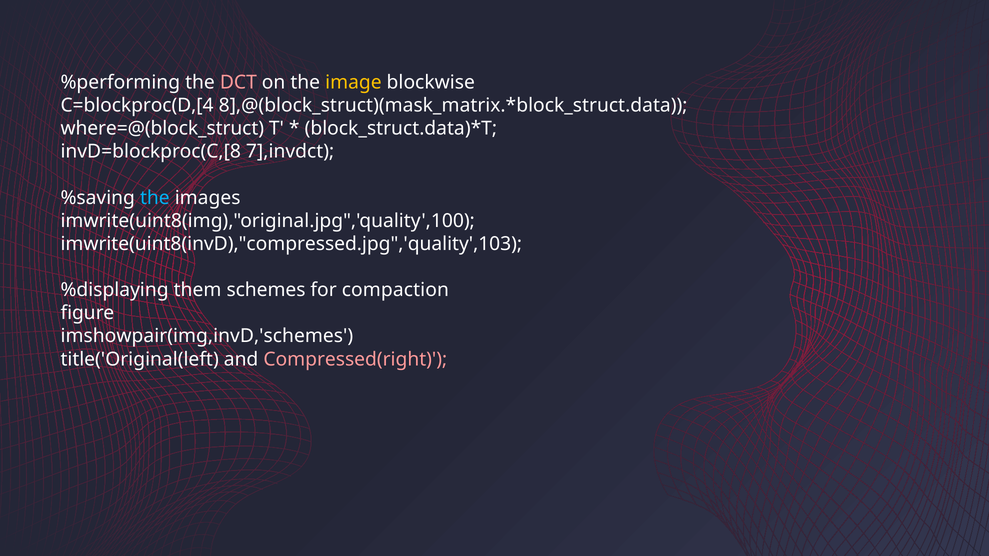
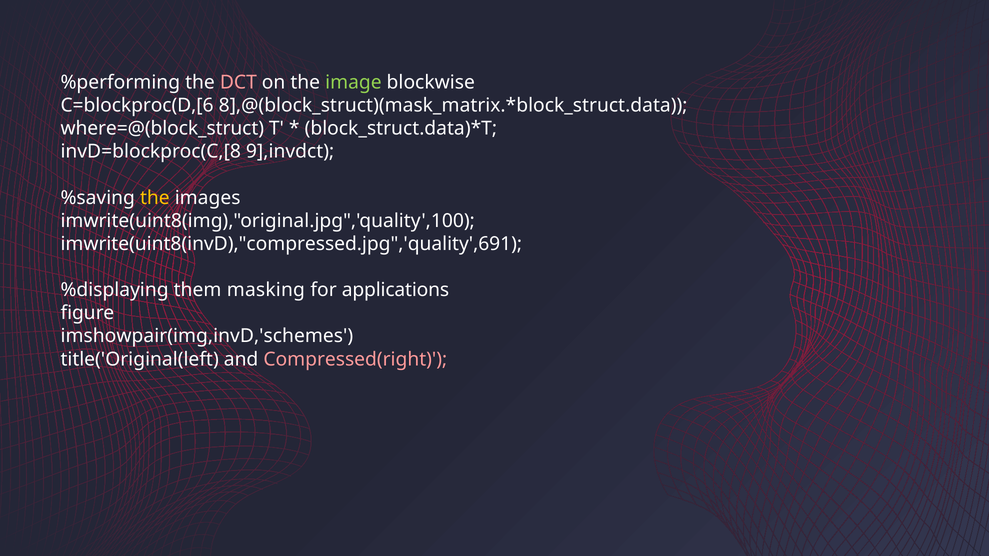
image colour: yellow -> light green (353, 82)
C=blockproc(D,[4: C=blockproc(D,[4 -> C=blockproc(D,[6 (137, 105)
7],invdct: 7],invdct -> 9],invdct (290, 152)
the colour: light blue -> yellow (155, 198)
imwrite(uint8(invD),"compressed.jpg",'quality',103: imwrite(uint8(invD),"compressed.jpg",'quality',103 -> imwrite(uint8(invD),"compressed.jpg",'quality',691 (291, 244)
schemes: schemes -> masking (266, 290)
compaction: compaction -> applications (395, 290)
